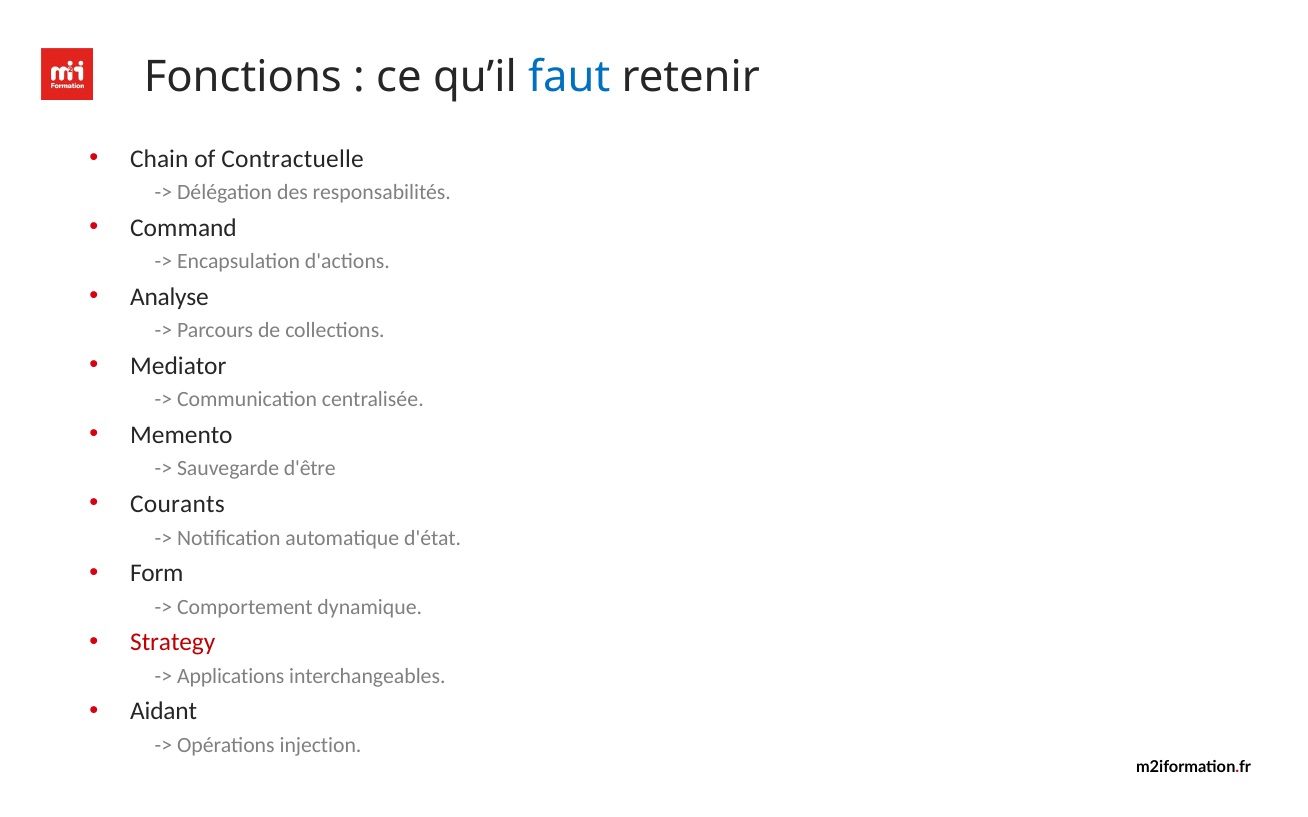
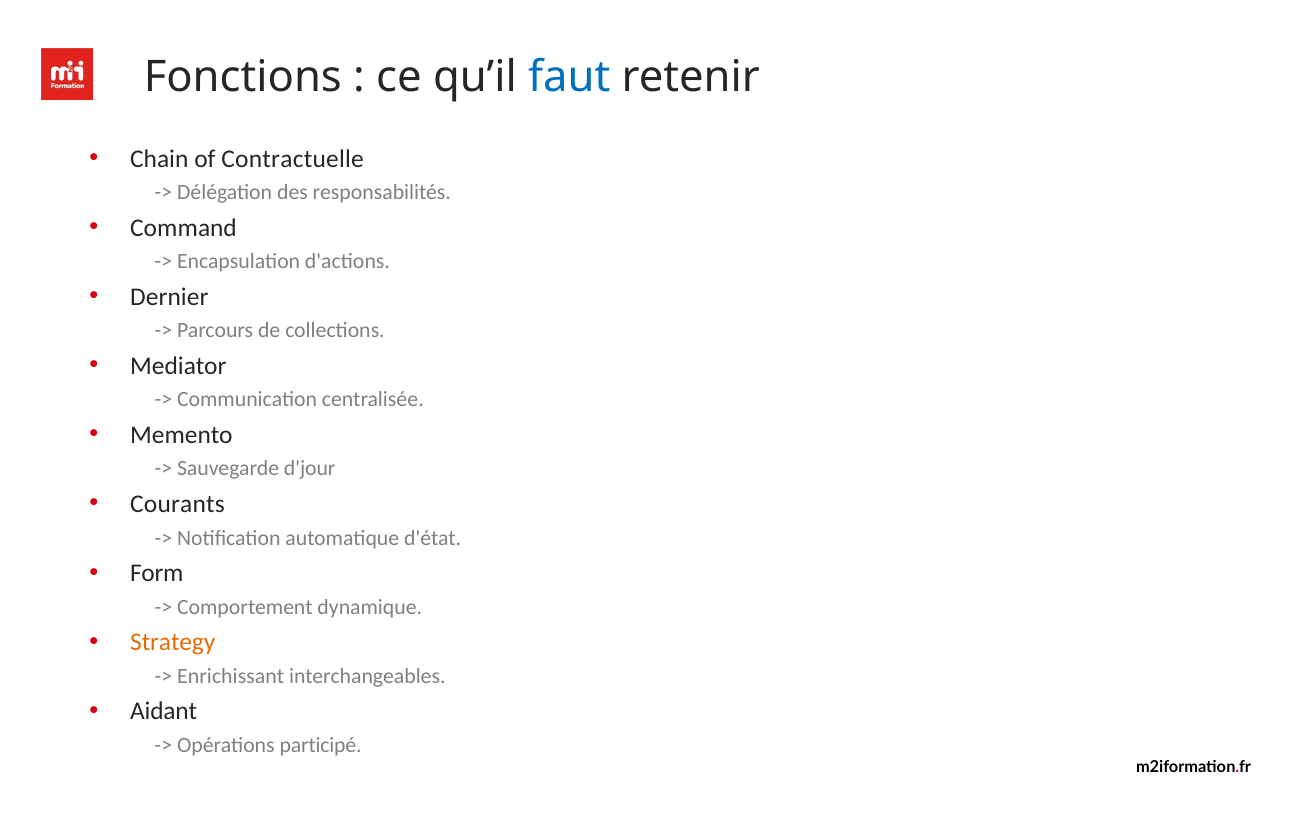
Analyse: Analyse -> Dernier (169, 297)
d'être: d'être -> d'jour (310, 469)
Strategy colour: red -> orange (173, 642)
Applications: Applications -> Enrichissant (231, 676)
injection: injection -> participé (321, 745)
